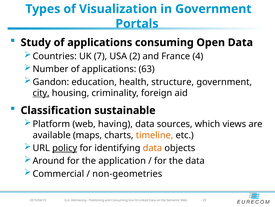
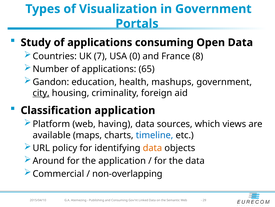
2: 2 -> 0 (135, 56)
4: 4 -> 8 (198, 56)
63: 63 -> 65 (147, 69)
structure: structure -> mashups (173, 82)
Classification sustainable: sustainable -> application (125, 110)
timeline colour: orange -> blue (155, 135)
policy underline: present -> none (65, 148)
non-geometries: non-geometries -> non-overlapping (127, 173)
